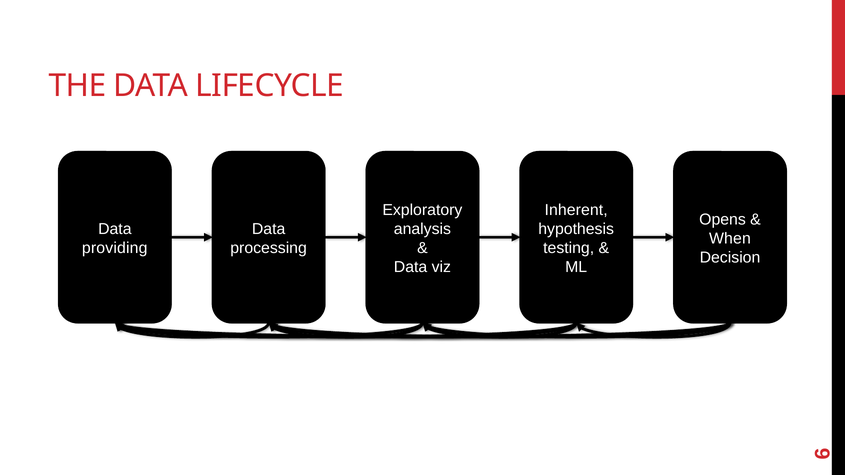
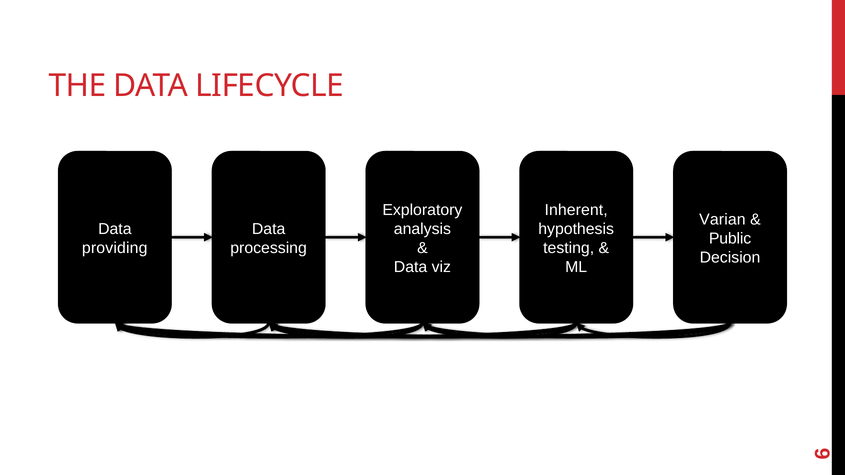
Opens: Opens -> Varian (722, 219)
When: When -> Public (730, 238)
